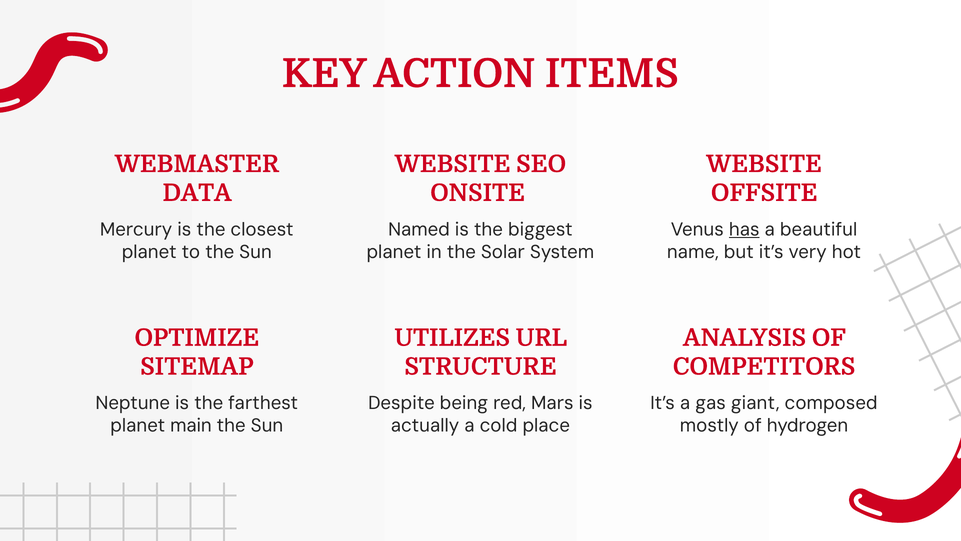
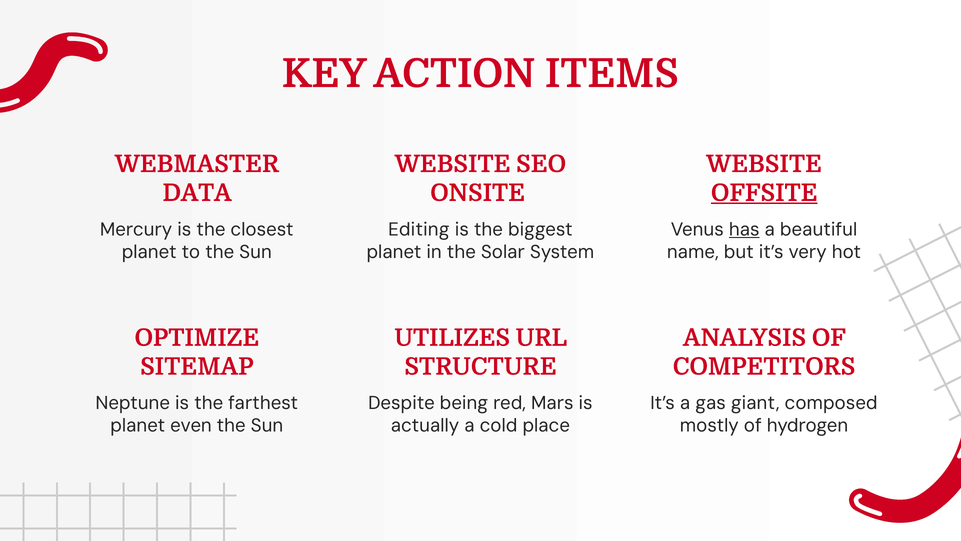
OFFSITE underline: none -> present (764, 193)
Named: Named -> Editing (419, 229)
main: main -> even (191, 425)
